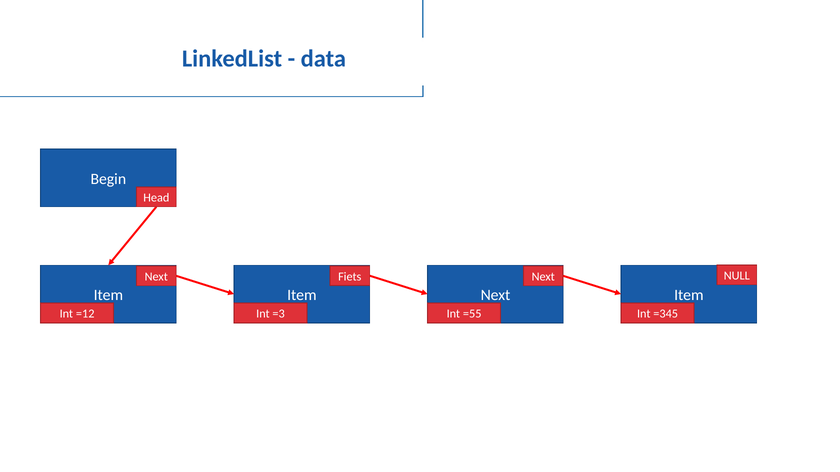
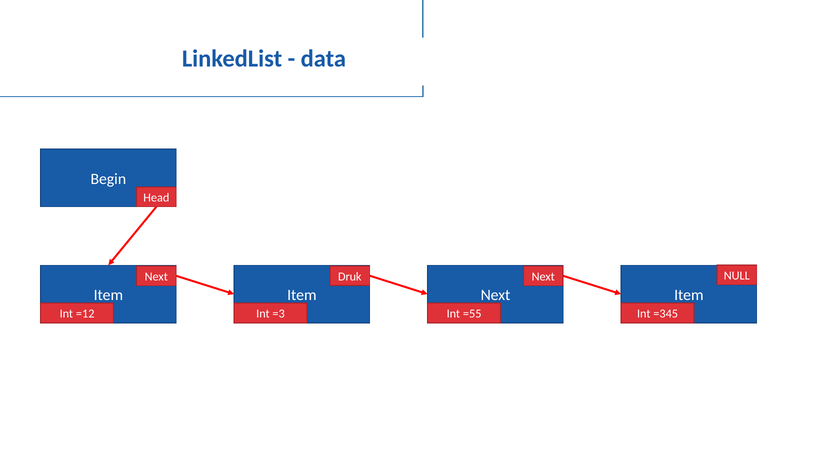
Fiets: Fiets -> Druk (350, 277)
